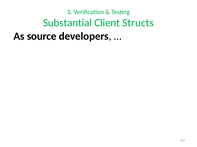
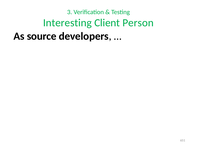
Substantial: Substantial -> Interesting (67, 23)
Structs: Structs -> Person (138, 23)
